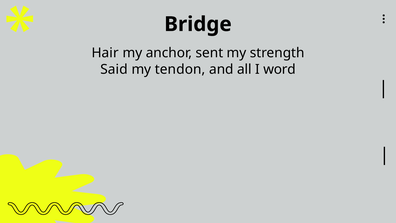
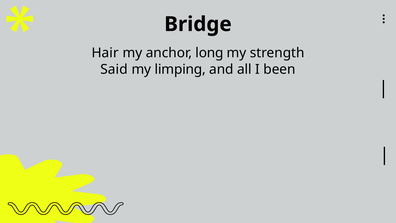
sent: sent -> long (209, 53)
tendon: tendon -> limping (180, 69)
word: word -> been (279, 69)
